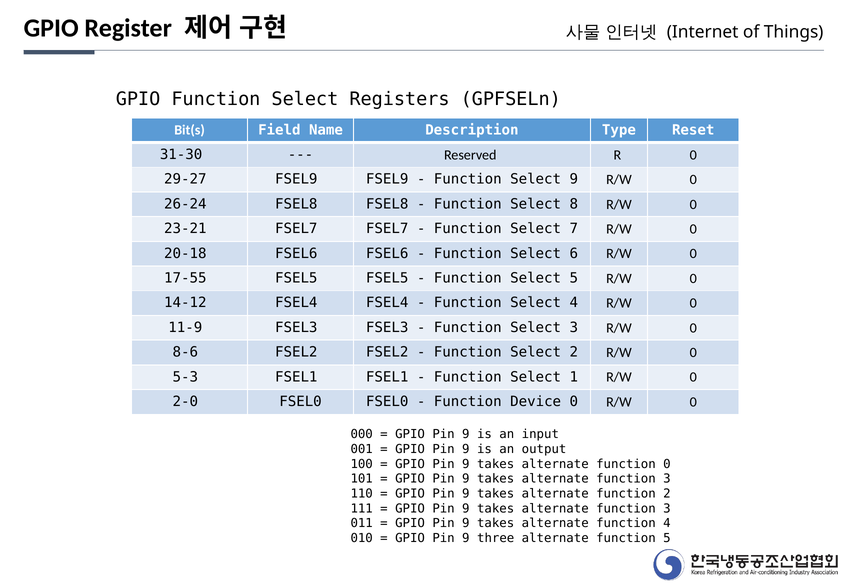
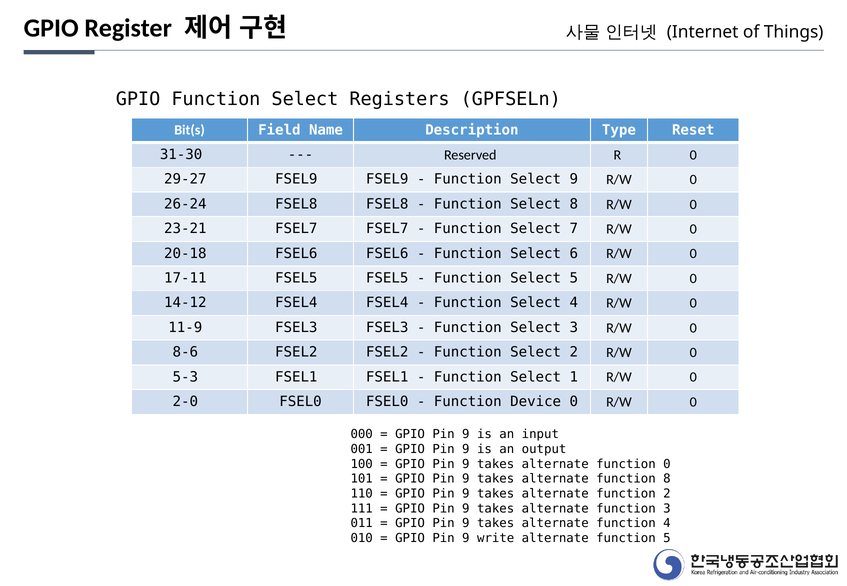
17-55: 17-55 -> 17-11 (185, 278)
3: 3 -> 8 (667, 479)
three: three -> write (496, 538)
